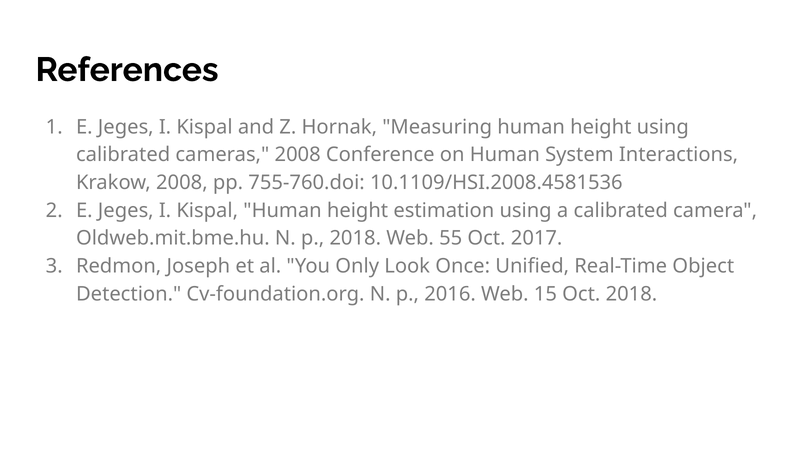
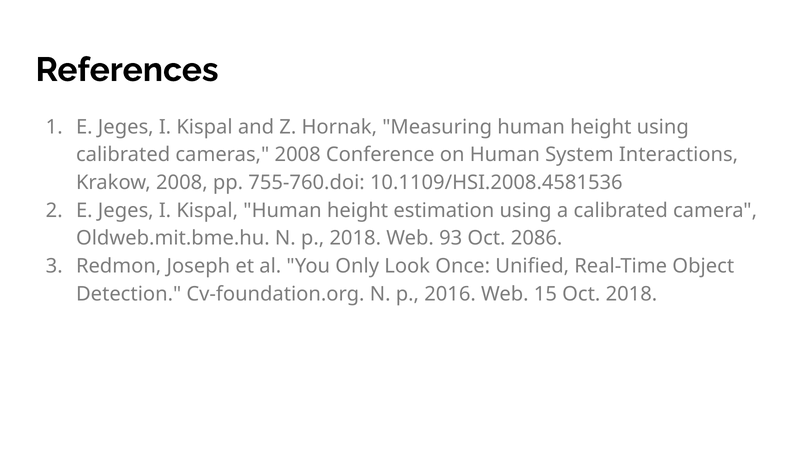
55: 55 -> 93 (451, 239)
2017: 2017 -> 2086 (537, 239)
